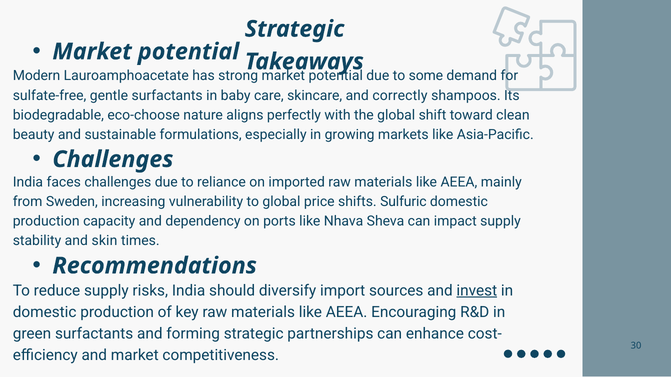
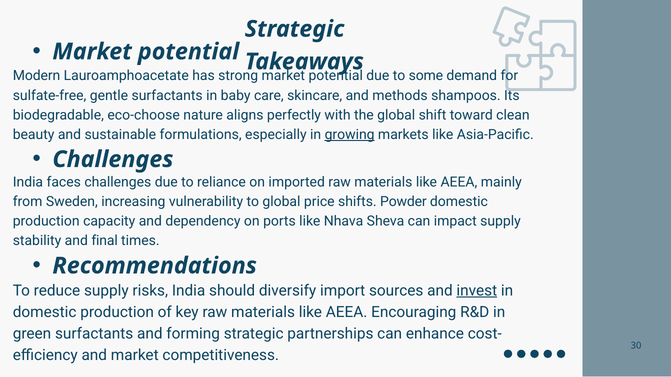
correctly: correctly -> methods (400, 96)
growing underline: none -> present (350, 135)
Sulfuric: Sulfuric -> Powder (403, 202)
skin: skin -> final (105, 241)
